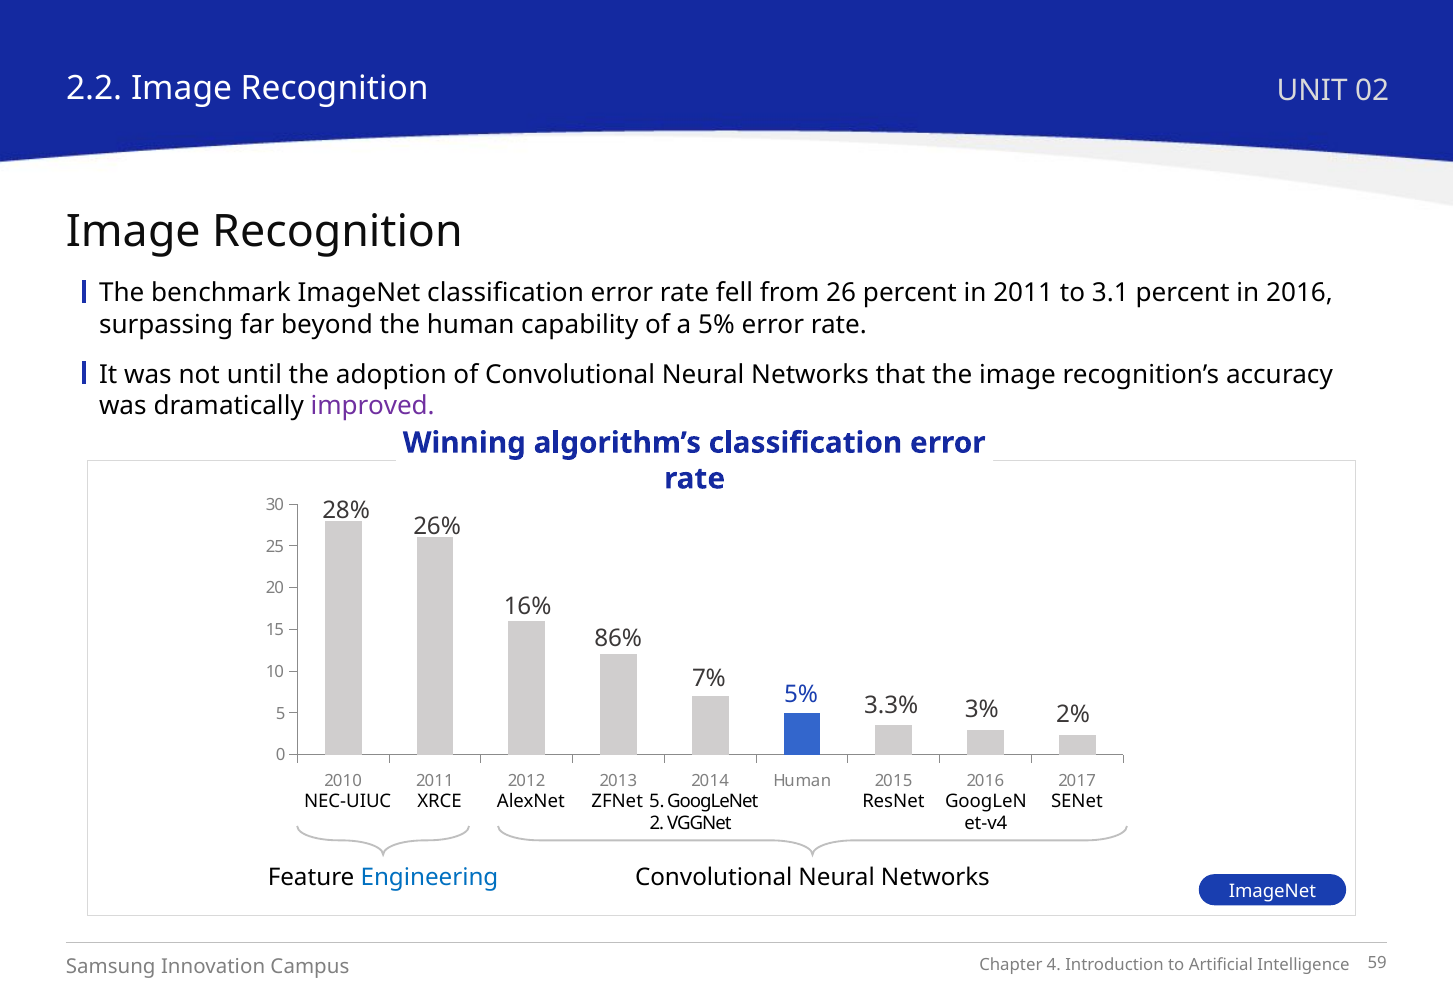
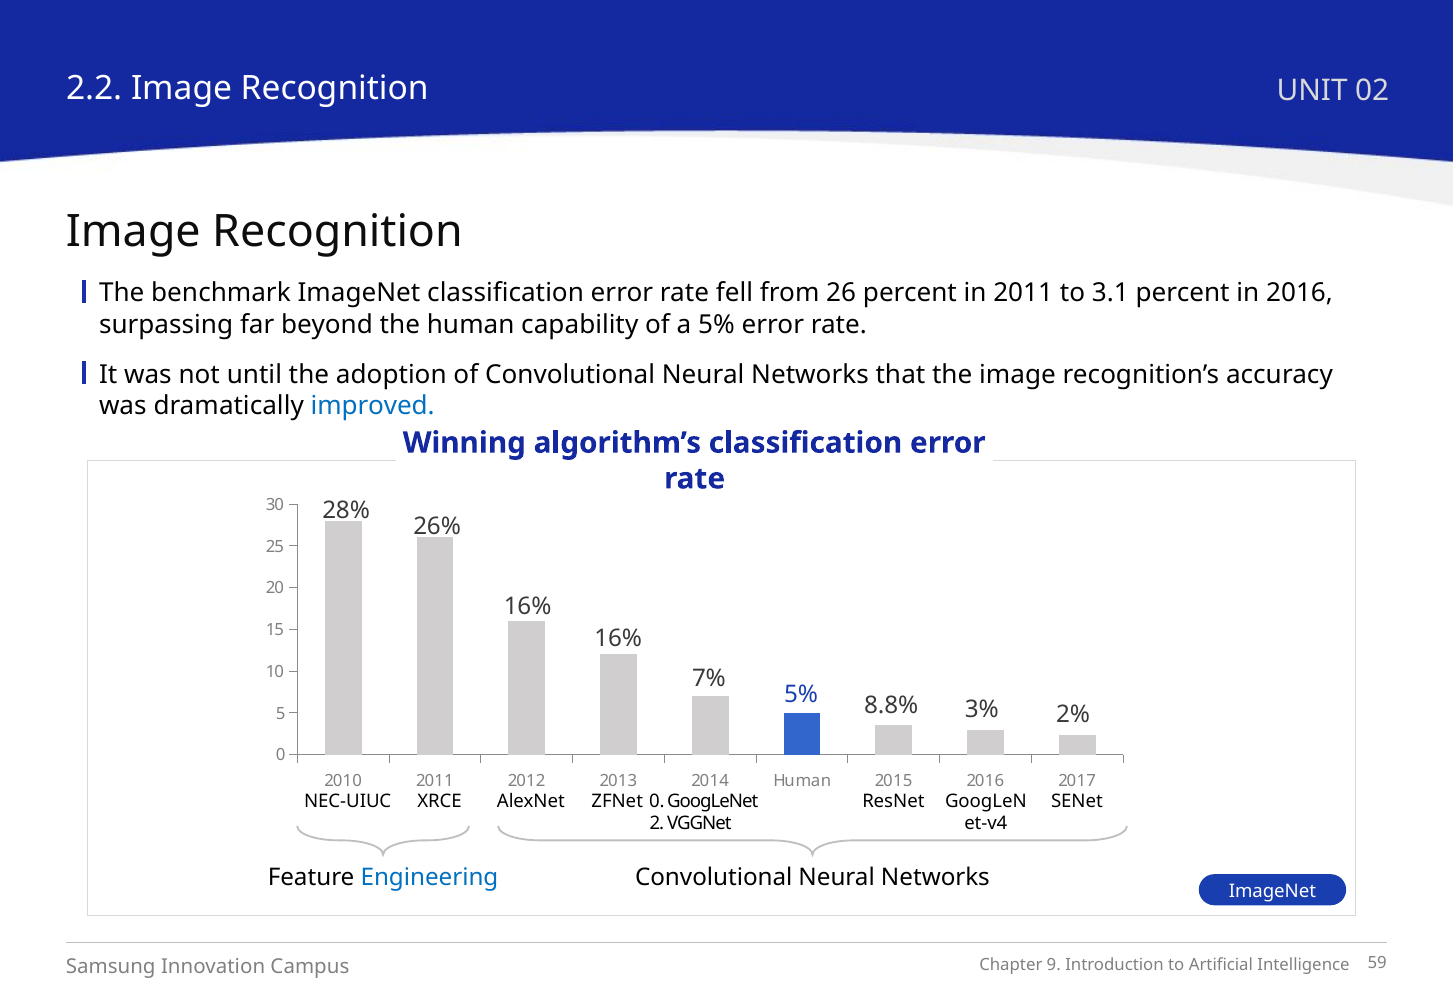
improved colour: purple -> blue (373, 406)
86%: 86% -> 16% (618, 639)
3.3%: 3.3% -> 8.8% (891, 706)
ZFNet 5: 5 -> 0 (657, 801)
4: 4 -> 9 (1054, 965)
